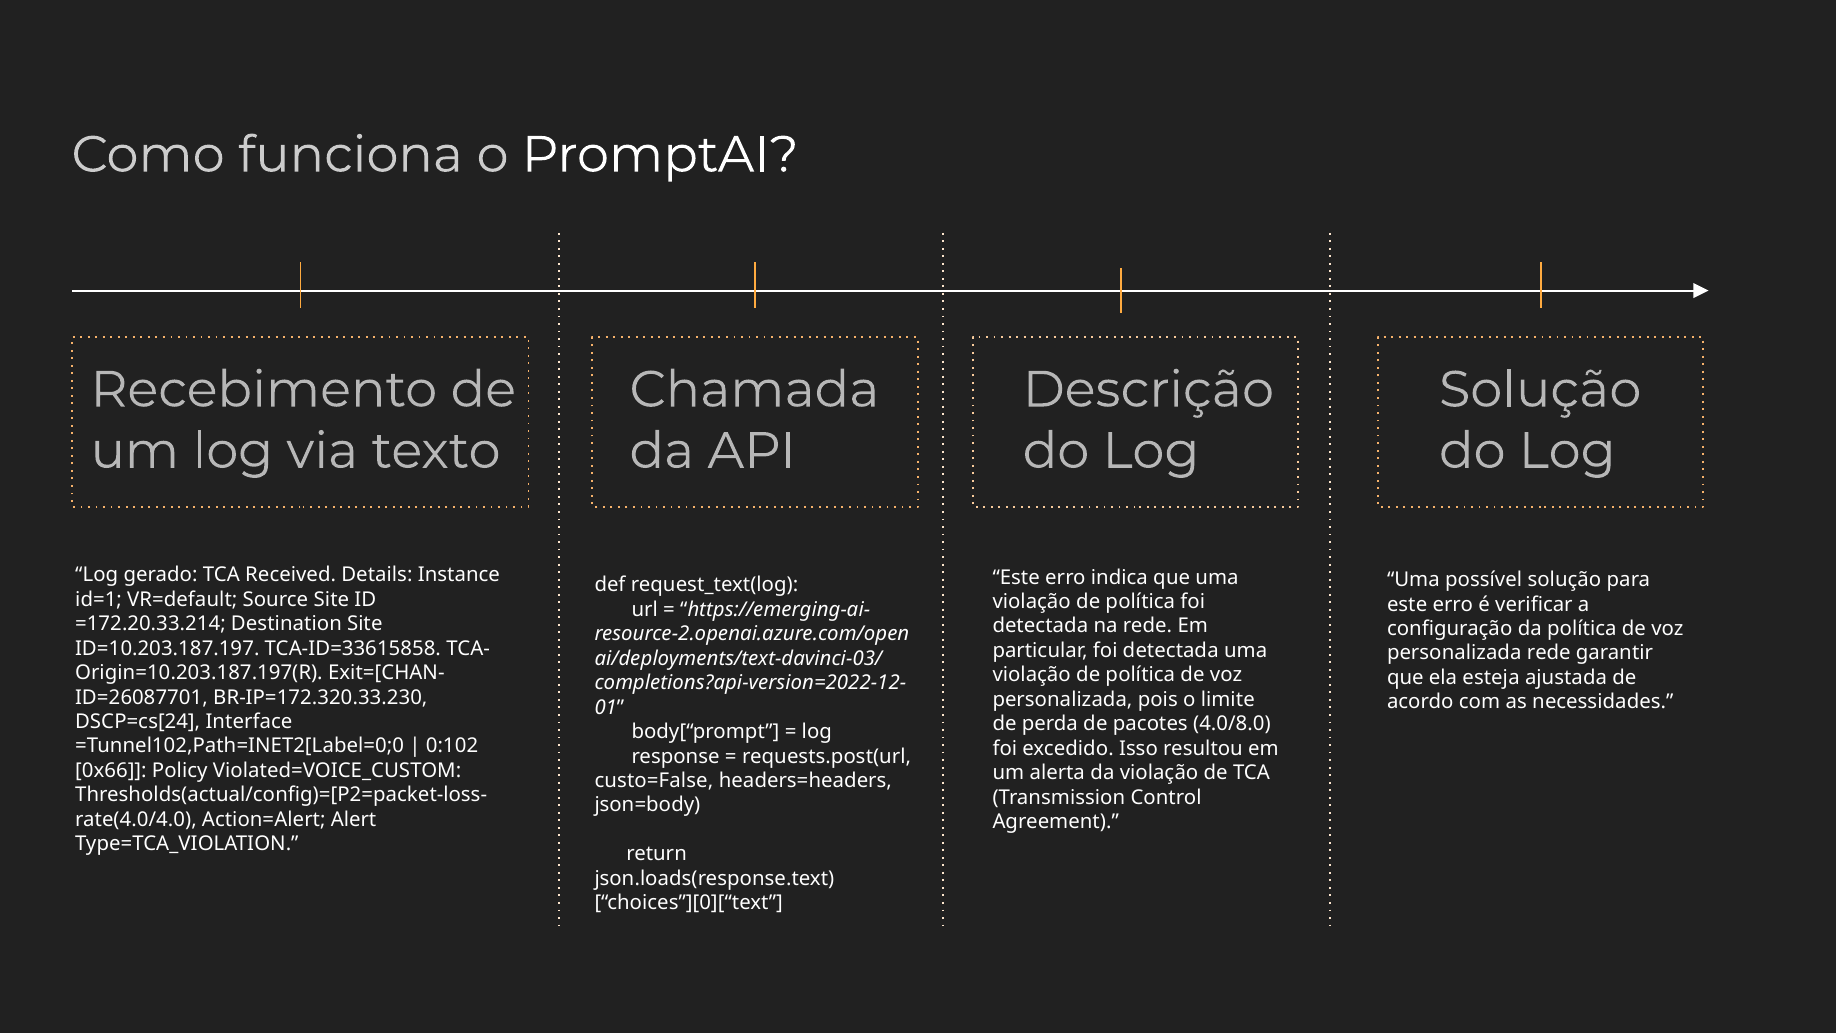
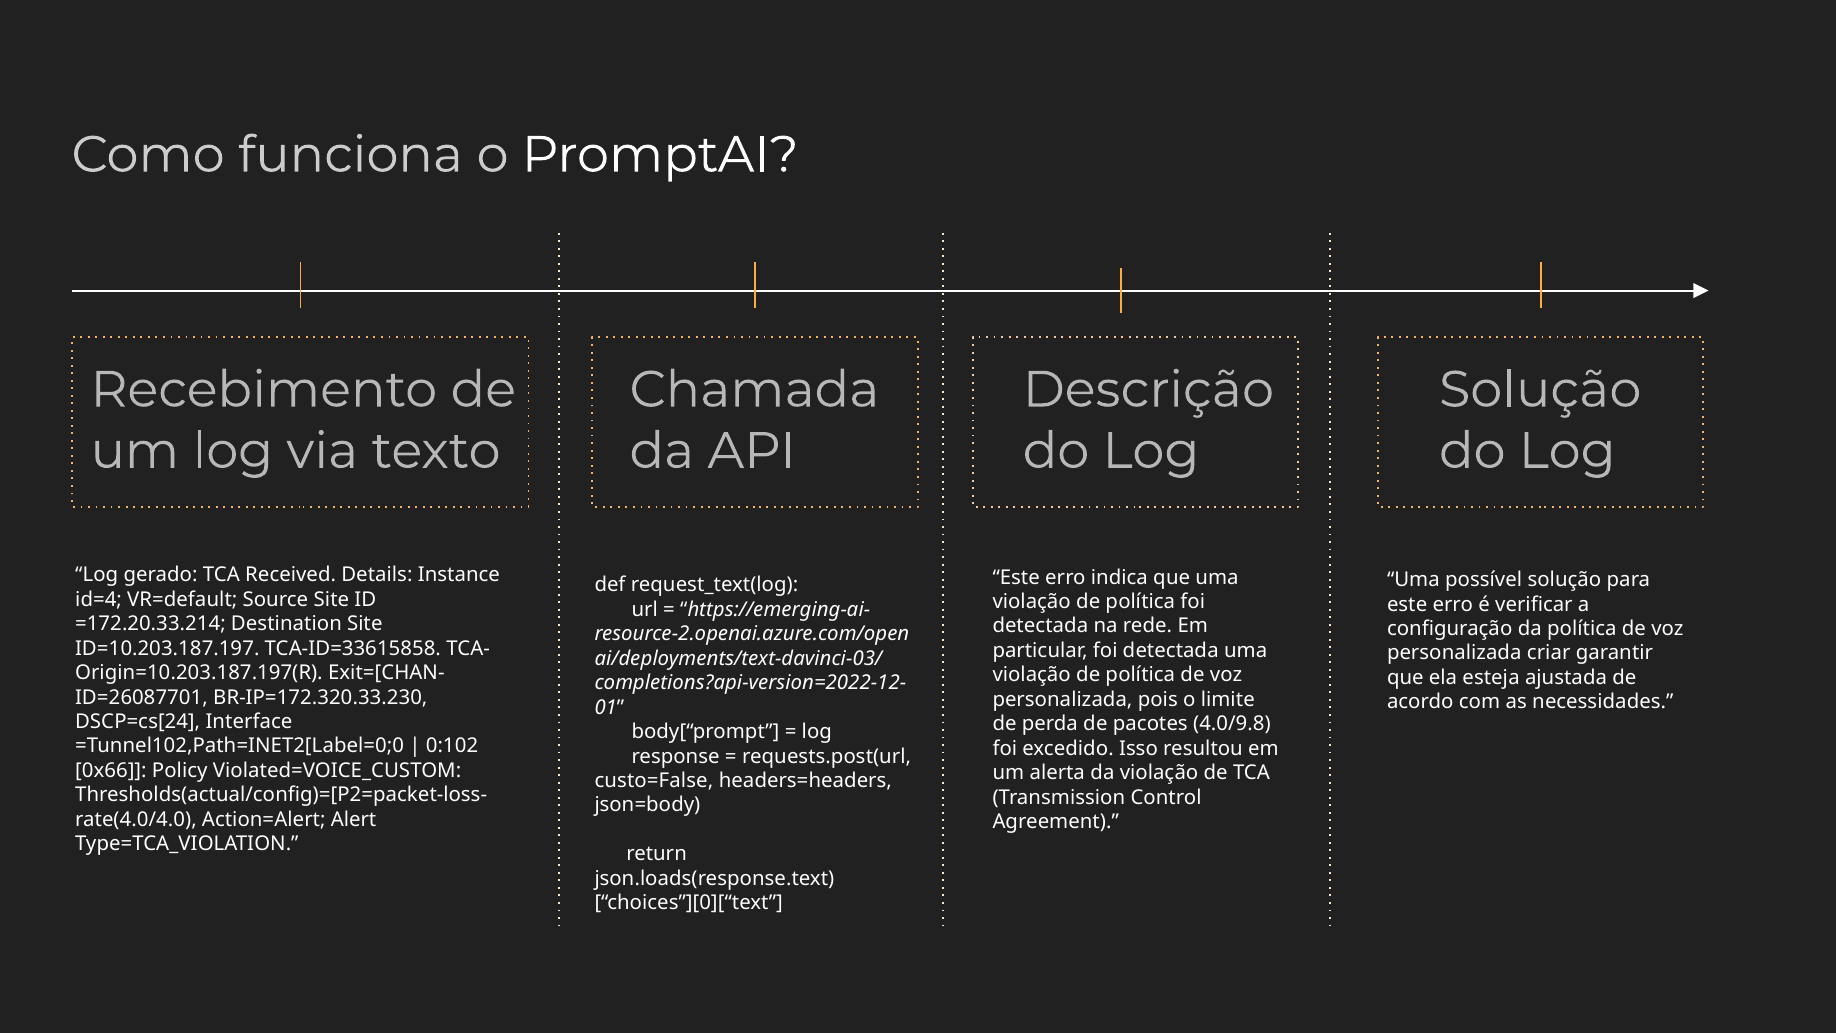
id=1: id=1 -> id=4 (99, 599)
personalizada rede: rede -> criar (1549, 653)
4.0/8.0: 4.0/8.0 -> 4.0/9.8 (1232, 724)
